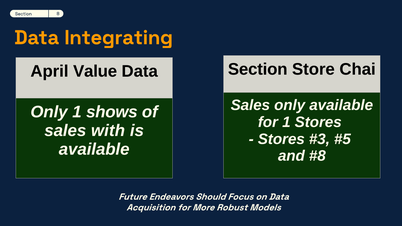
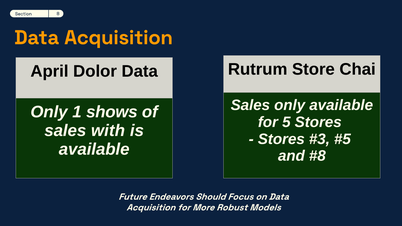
Integrating: Integrating -> Acquisition (119, 38)
Section: Section -> Rutrum (258, 69)
Value: Value -> Dolor (95, 71)
for 1: 1 -> 5 (286, 122)
